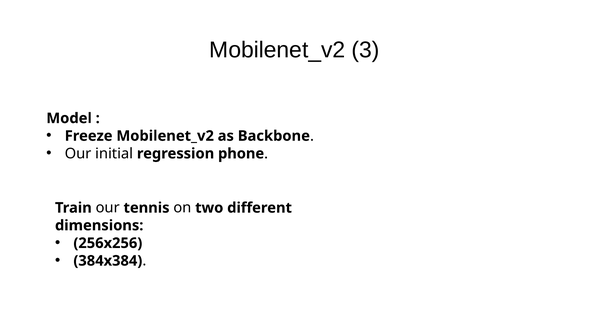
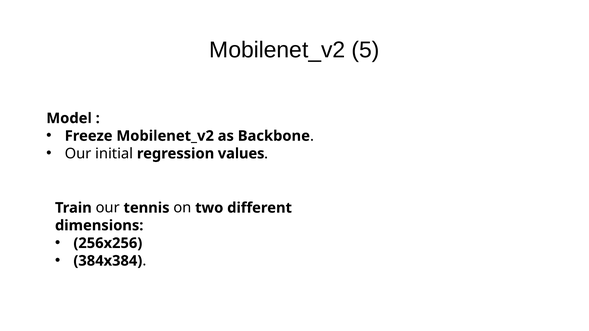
3: 3 -> 5 (366, 50)
phone: phone -> values (241, 154)
